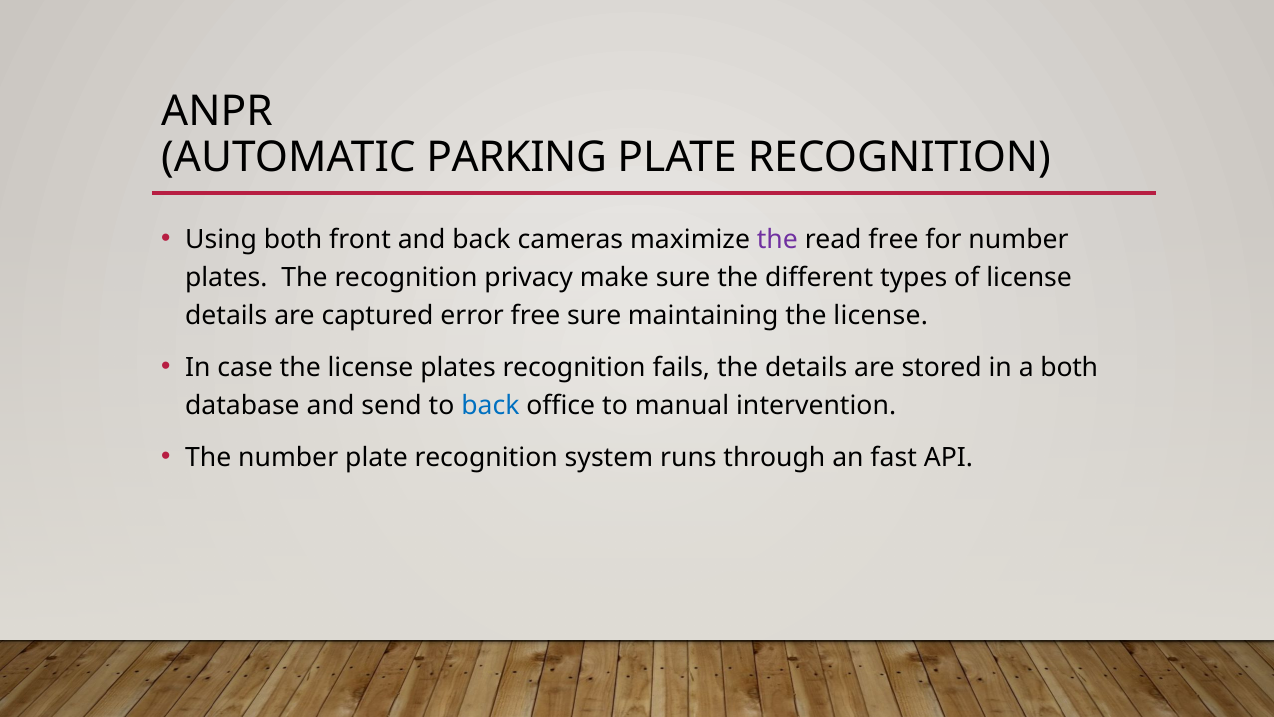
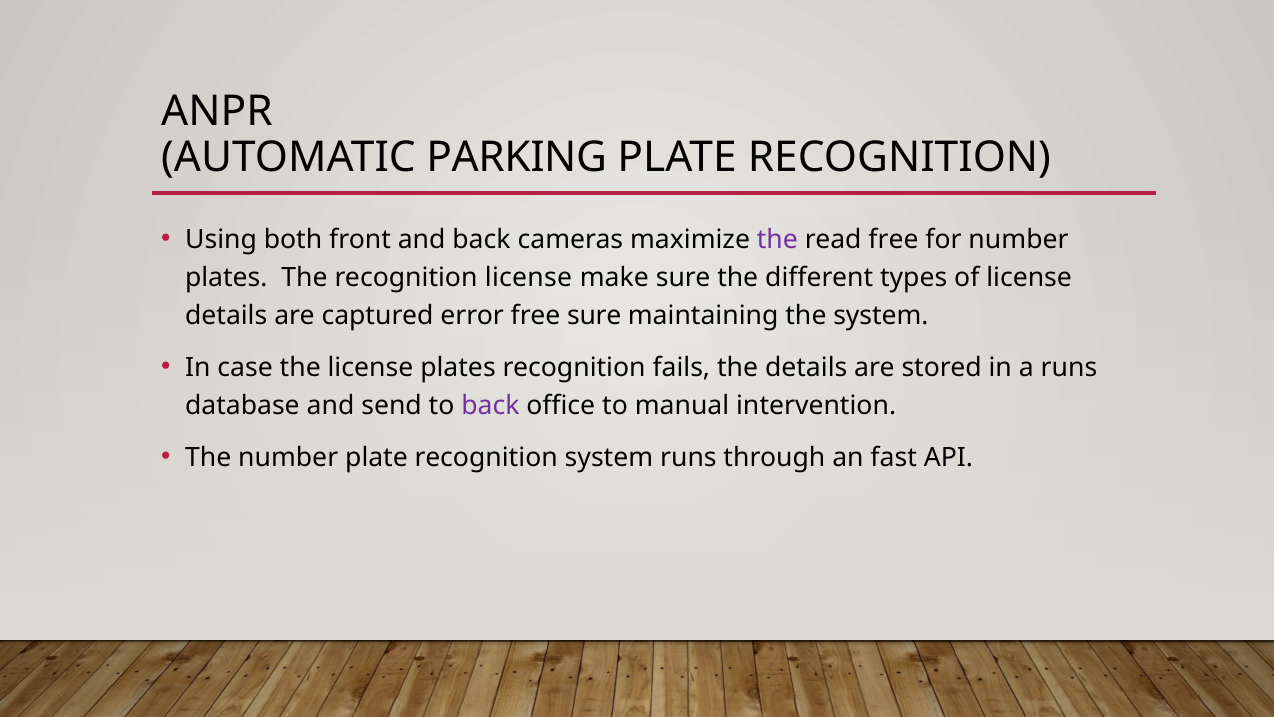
recognition privacy: privacy -> license (529, 278)
maintaining the license: license -> system (881, 316)
a both: both -> runs (1069, 367)
back colour: blue -> purple (490, 406)
